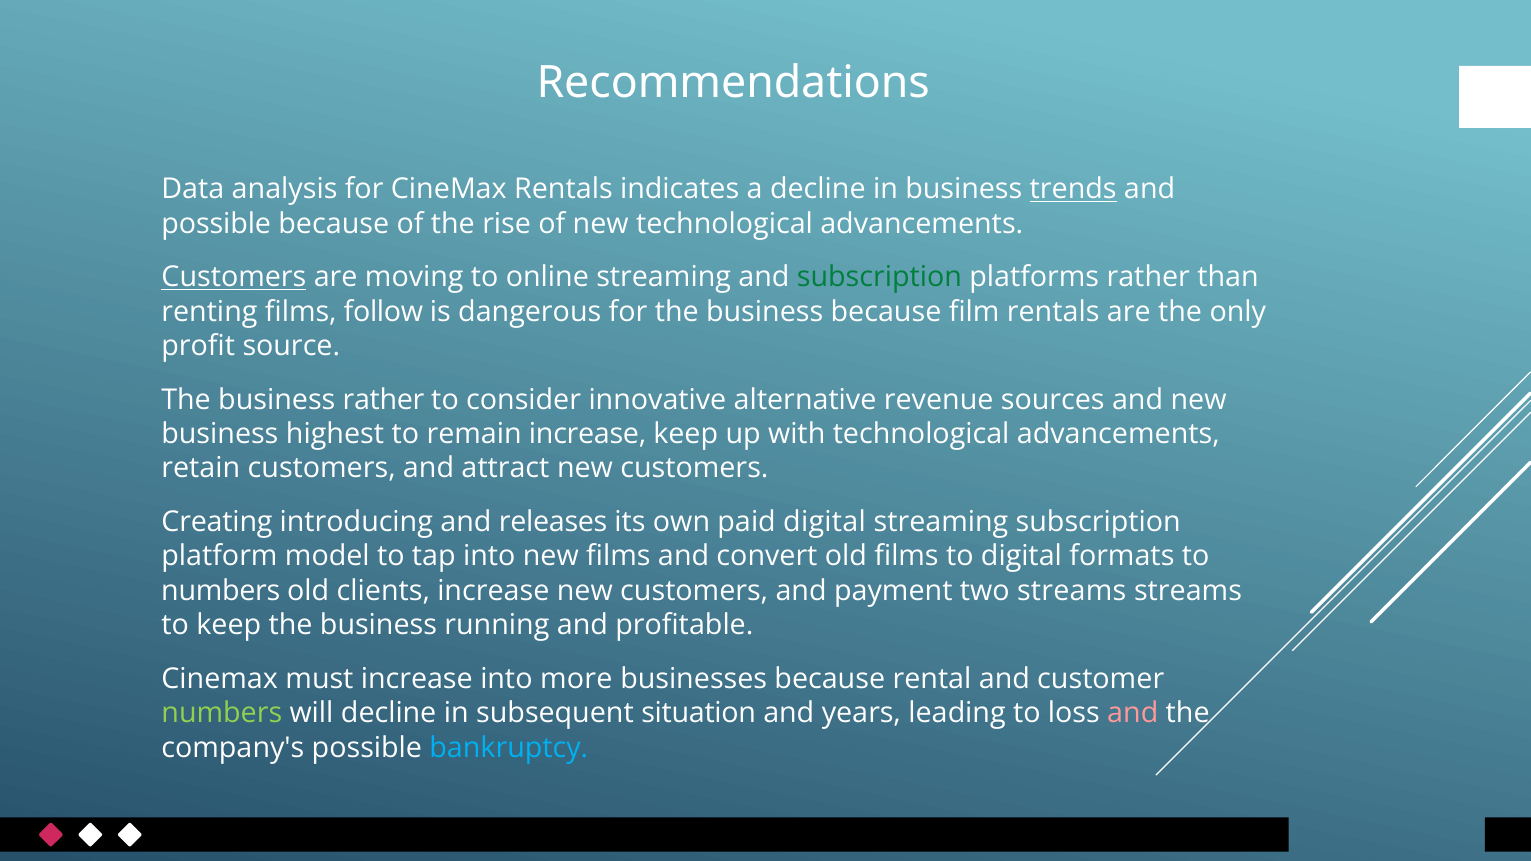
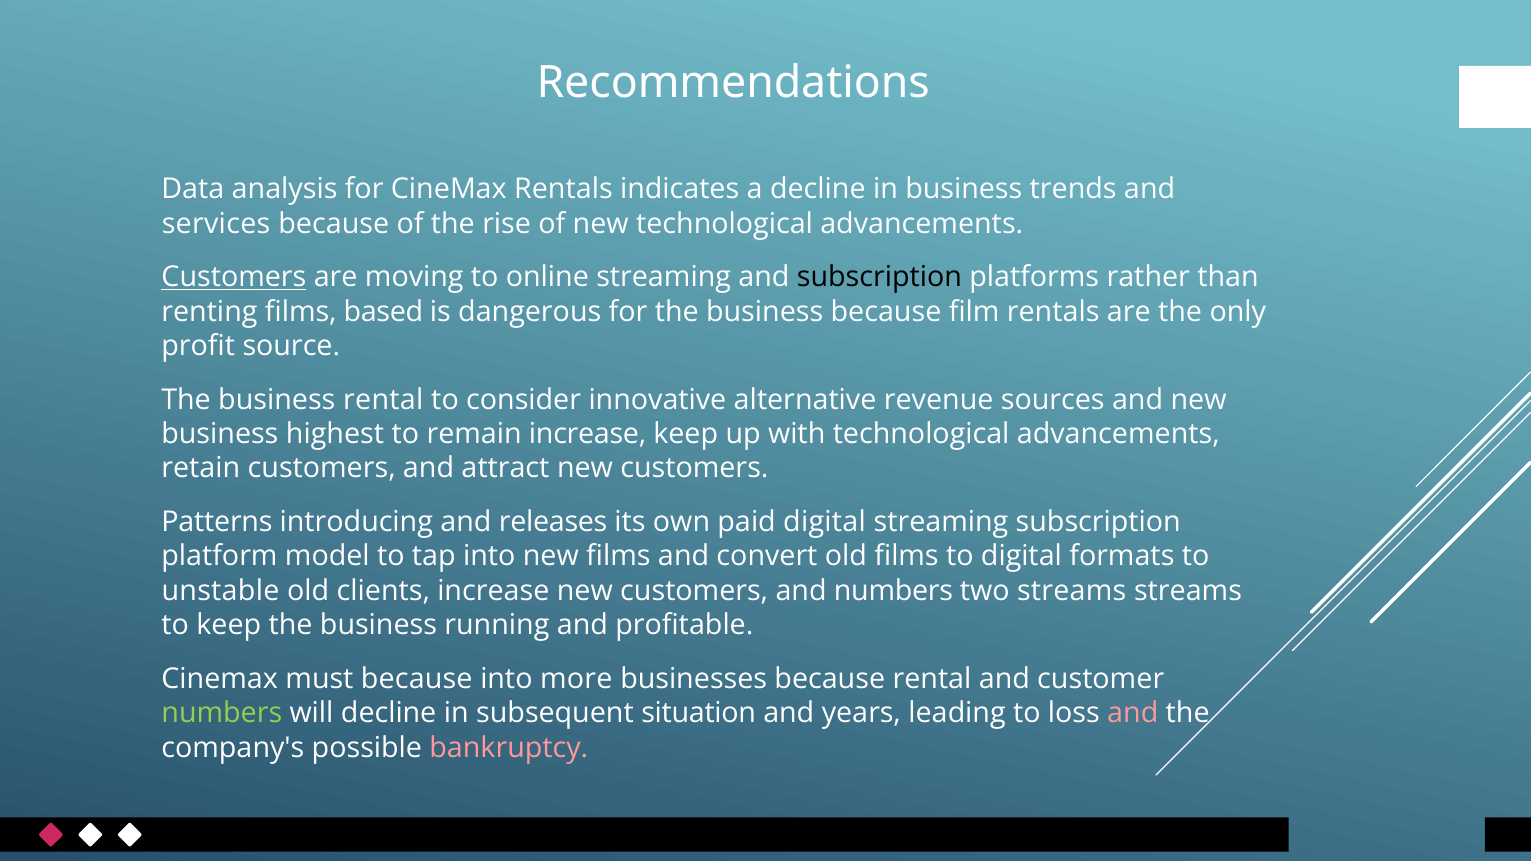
trends underline: present -> none (1073, 189)
possible: possible -> services (216, 224)
subscription colour: green -> black (879, 277)
follow: follow -> based (383, 312)
business rather: rather -> rental (383, 400)
Creating: Creating -> Patterns (217, 522)
numbers: numbers -> unstable (220, 591)
and payment: payment -> numbers (893, 591)
must increase: increase -> because (417, 679)
bankruptcy colour: light blue -> pink (509, 748)
